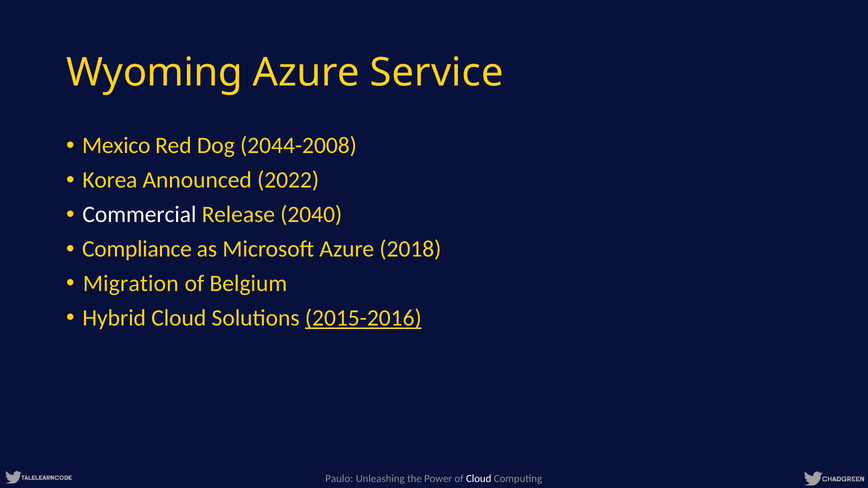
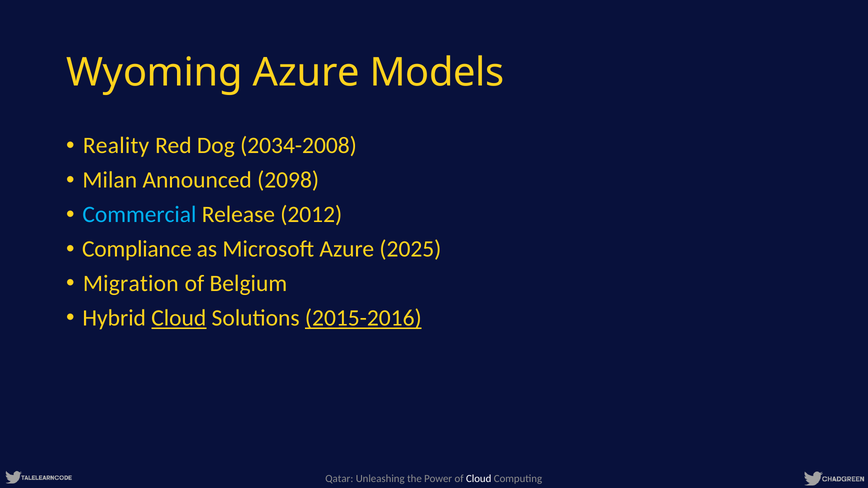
Service: Service -> Models (437, 73)
Mexico: Mexico -> Reality (116, 146)
2044-2008: 2044-2008 -> 2034-2008 (299, 146)
Korea: Korea -> Milan (110, 180)
2022: 2022 -> 2098 (288, 180)
Commercial colour: white -> light blue (139, 215)
2040: 2040 -> 2012 (311, 215)
2018: 2018 -> 2025 (410, 249)
Cloud underline: none -> present (179, 318)
Paulo: Paulo -> Qatar (339, 479)
